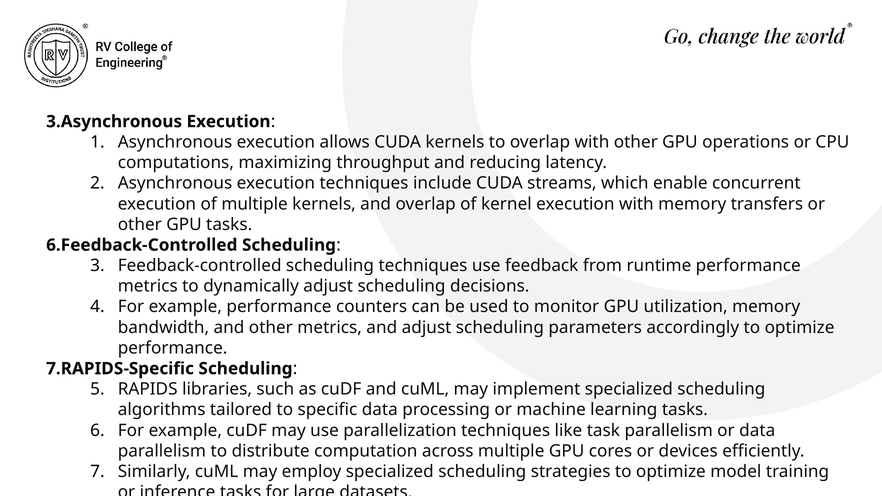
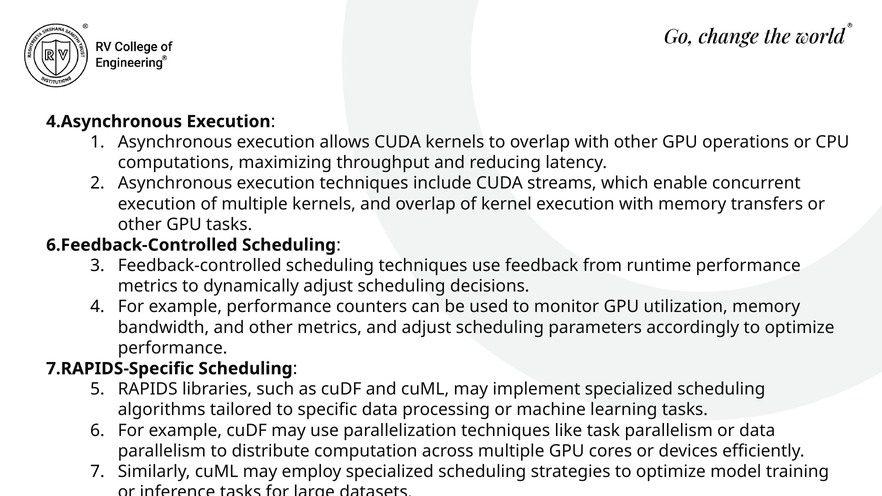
3.Asynchronous: 3.Asynchronous -> 4.Asynchronous (114, 122)
